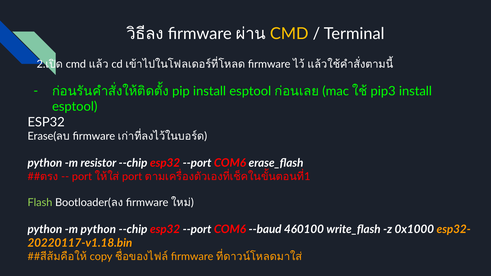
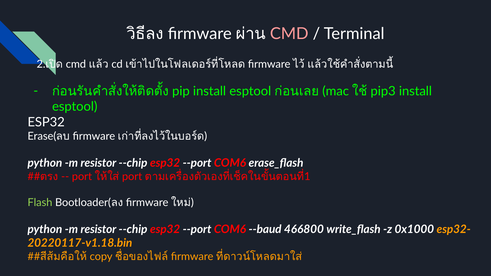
CMD colour: yellow -> pink (289, 34)
python: python -> resistor (98, 229)
460100: 460100 -> 466800 (304, 229)
